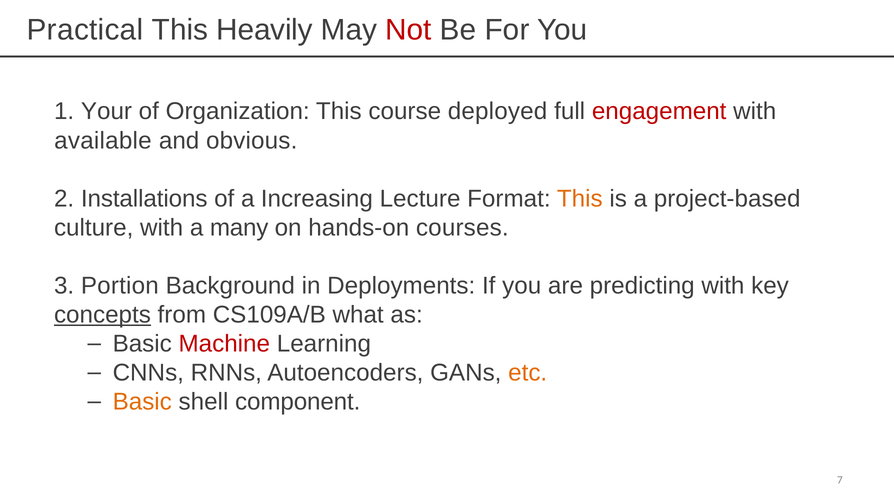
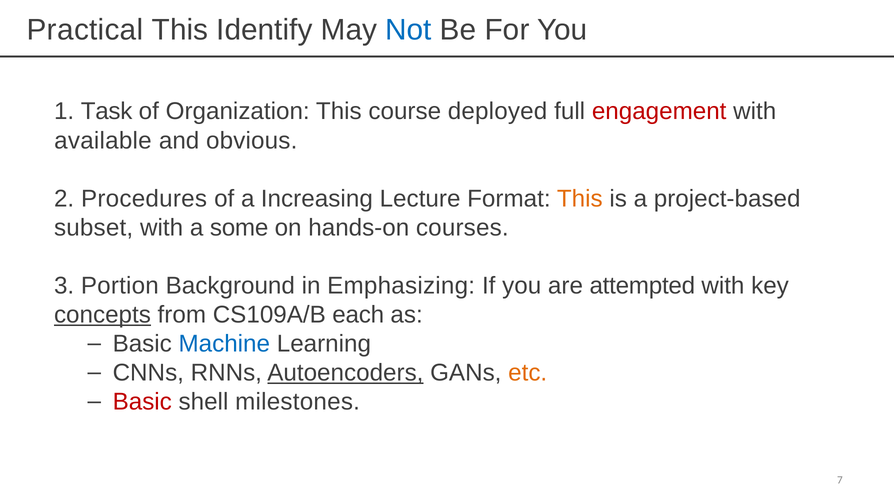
Heavily: Heavily -> Identify (264, 30)
Not colour: red -> blue (409, 30)
Your: Your -> Task (107, 111)
Installations: Installations -> Procedures (144, 199)
culture: culture -> subset (94, 228)
many: many -> some (239, 228)
Deployments: Deployments -> Emphasizing (401, 286)
predicting: predicting -> attempted (642, 286)
what: what -> each (358, 315)
Machine colour: red -> blue (224, 344)
Autoencoders underline: none -> present (345, 373)
Basic colour: orange -> red (142, 402)
component: component -> milestones (298, 402)
